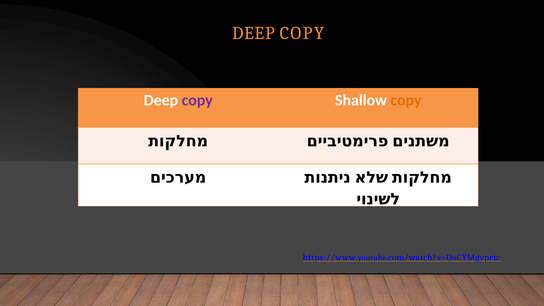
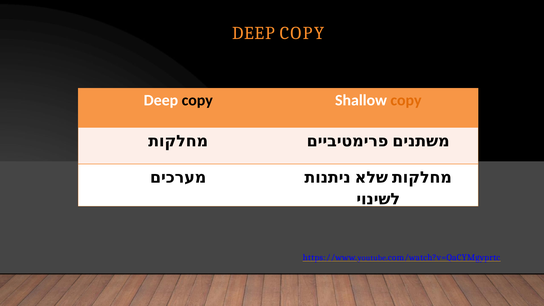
copy colour: purple -> black (197, 100)
